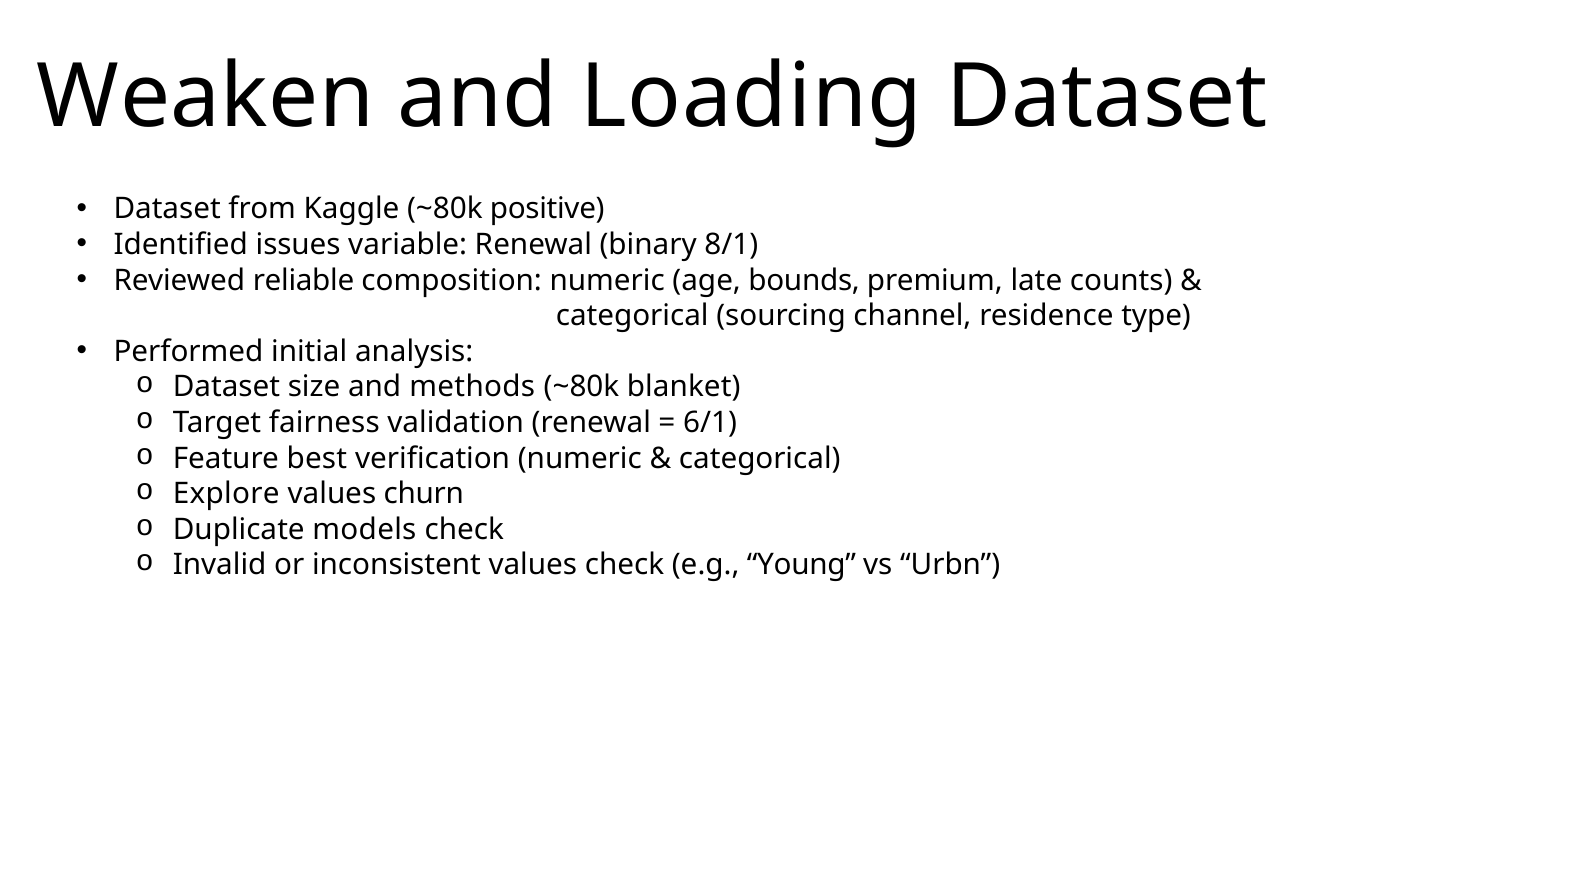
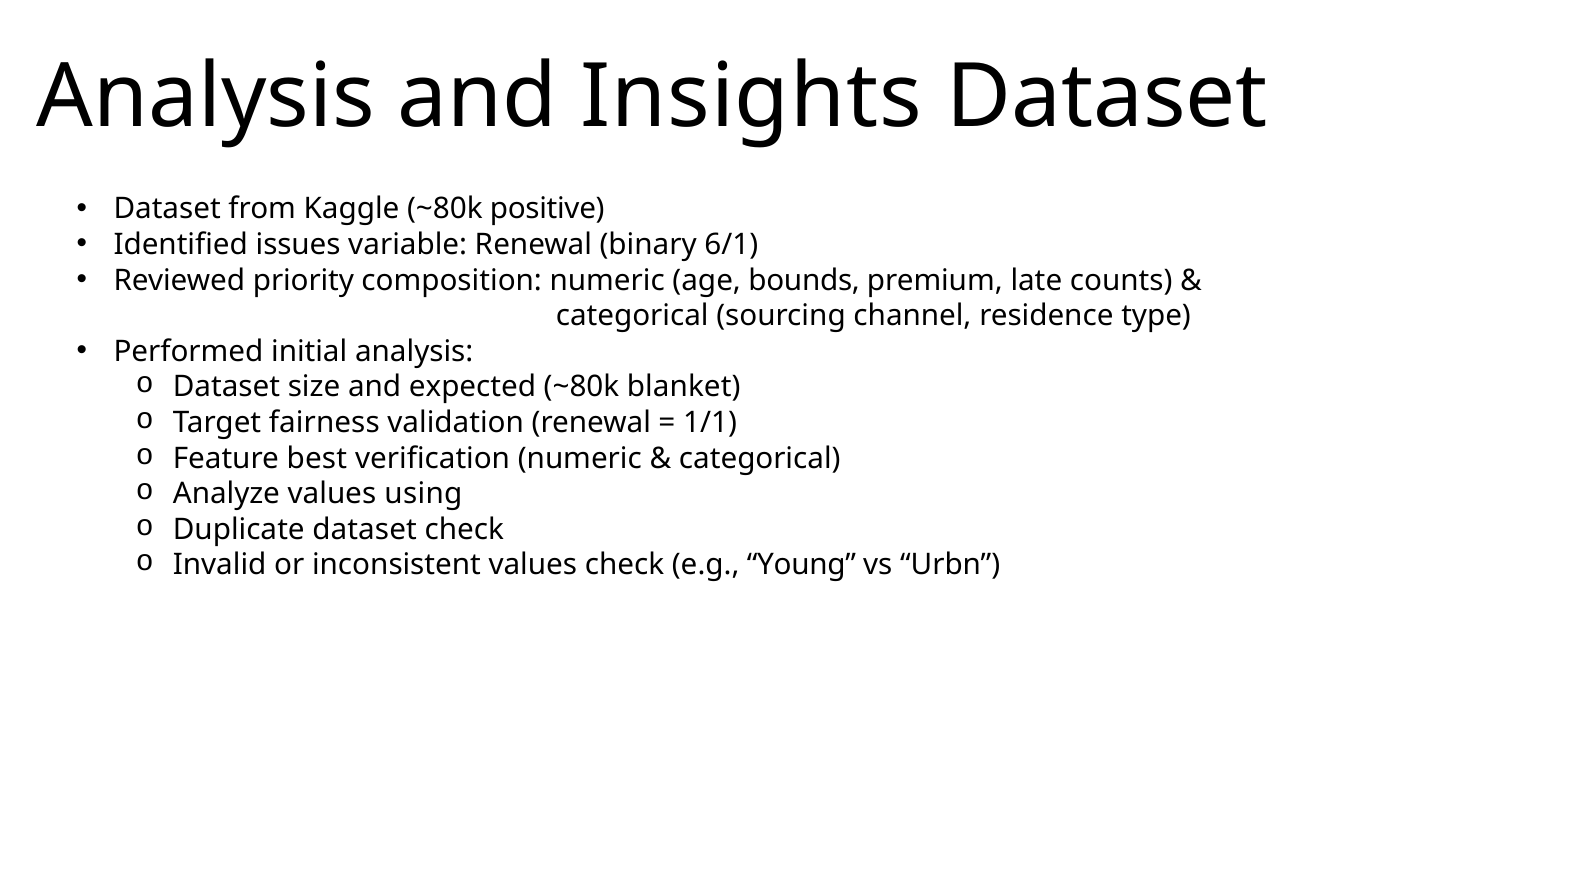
Weaken: Weaken -> Analysis (206, 97)
Loading: Loading -> Insights (751, 97)
8/1: 8/1 -> 6/1 (731, 245)
reliable: reliable -> priority (303, 280)
methods: methods -> expected (472, 387)
6/1: 6/1 -> 1/1 (710, 423)
Explore: Explore -> Analyze (226, 494)
churn: churn -> using (423, 494)
Duplicate models: models -> dataset (365, 530)
